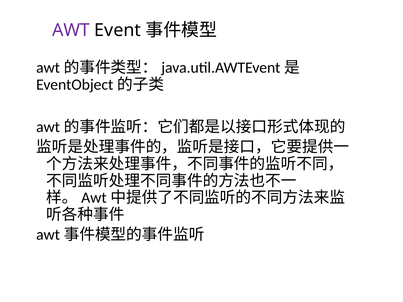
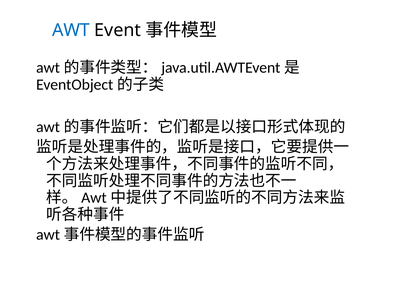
AWT colour: purple -> blue (71, 30)
